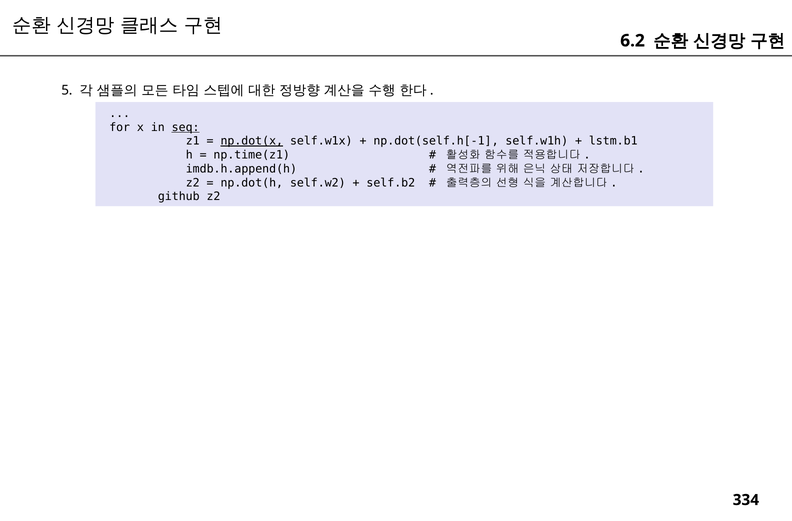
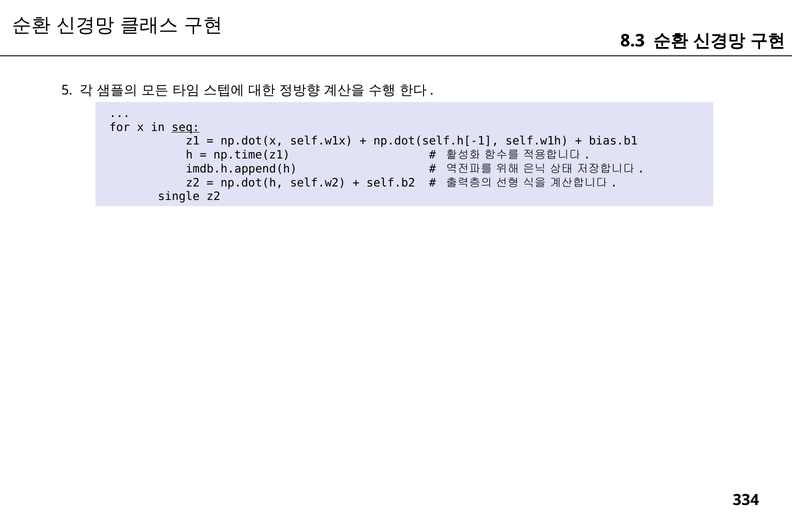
6.2: 6.2 -> 8.3 (633, 41)
np.dot(x underline: present -> none (252, 141)
lstm.b1: lstm.b1 -> bias.b1 (613, 141)
github: github -> single (179, 196)
